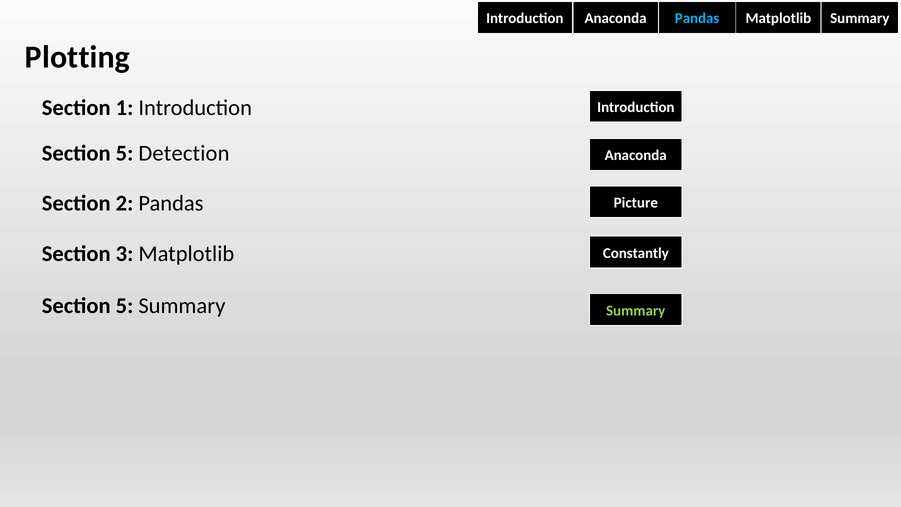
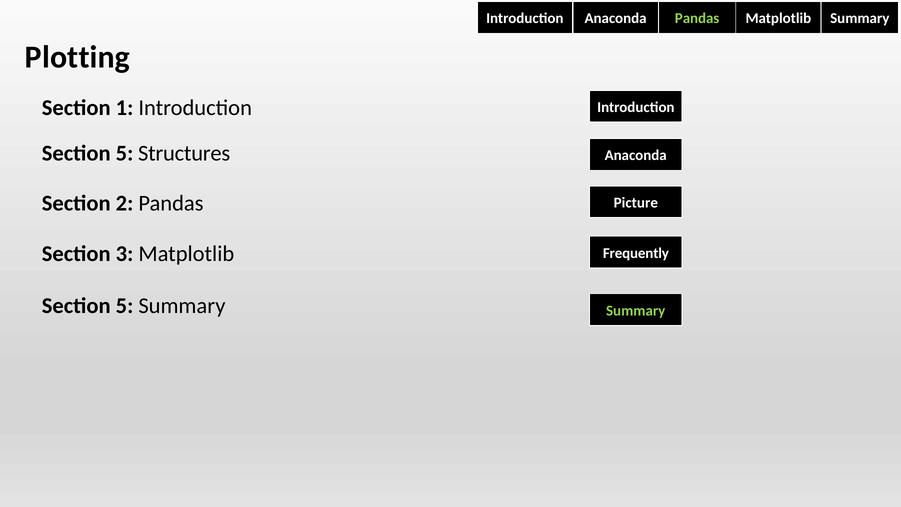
Pandas colour: light blue -> light green (697, 18)
Detection: Detection -> Structures (184, 153)
Constantly: Constantly -> Frequently (636, 253)
